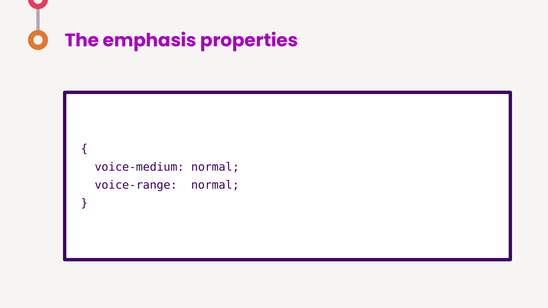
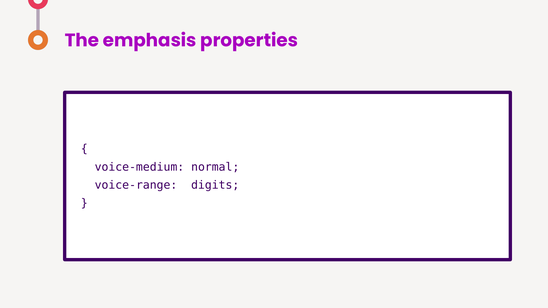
voice-range normal: normal -> digits (215, 185)
